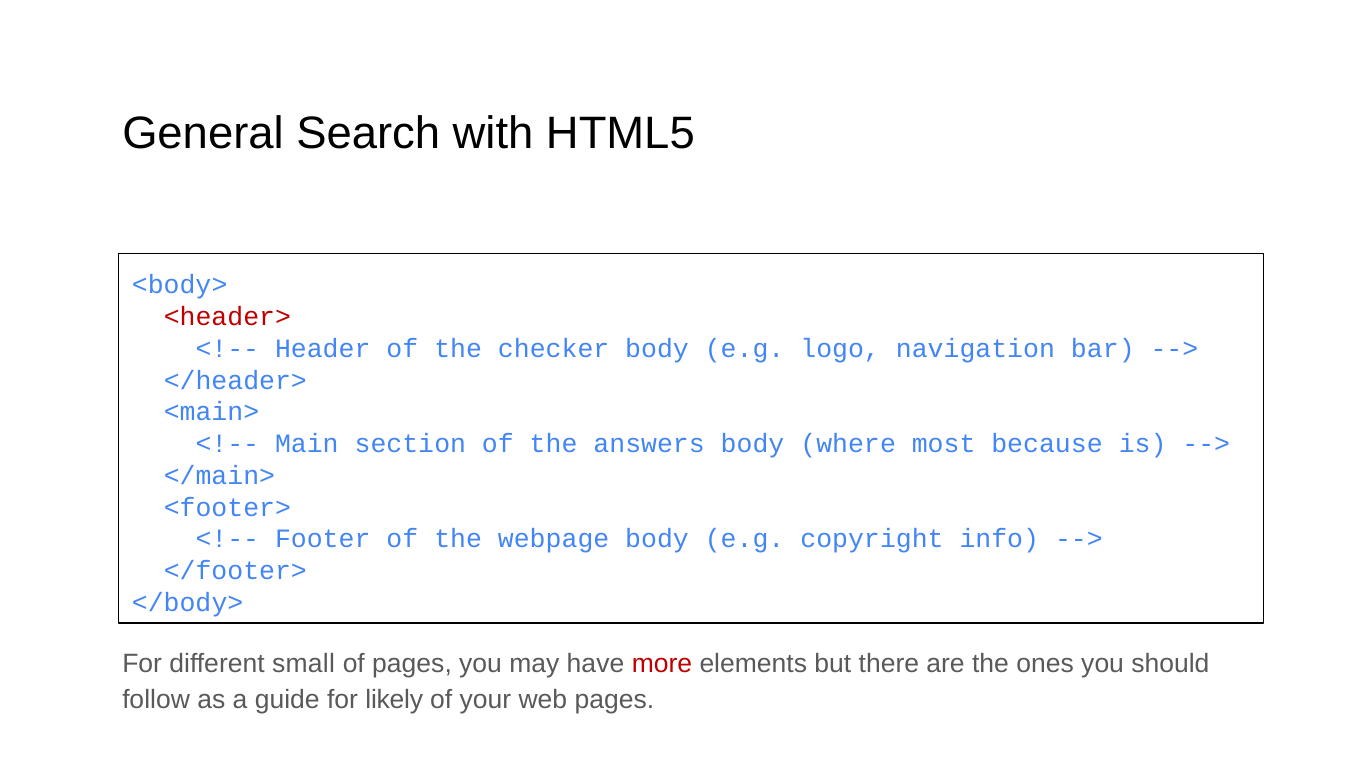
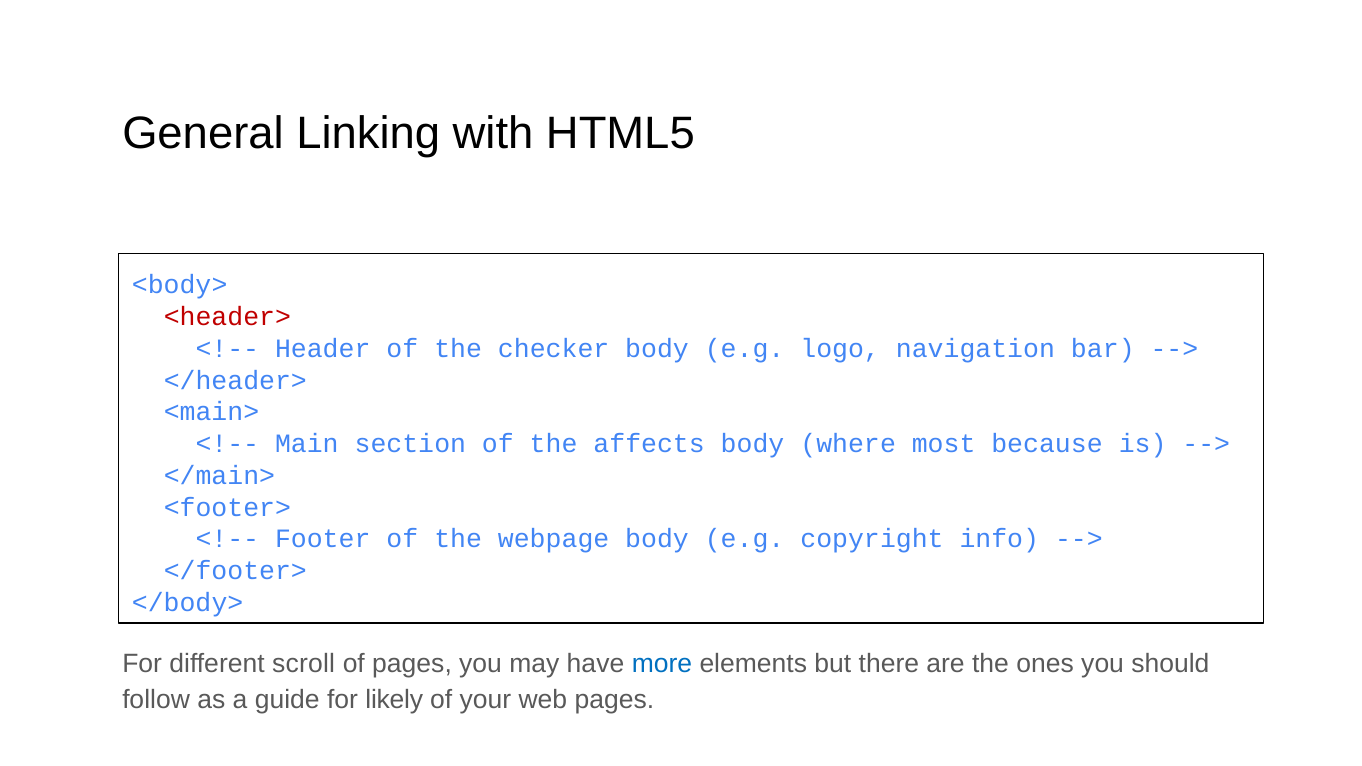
Search: Search -> Linking (368, 133)
answers: answers -> affects (649, 444)
small: small -> scroll (304, 664)
more colour: red -> blue (662, 664)
